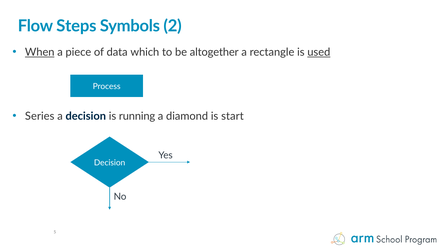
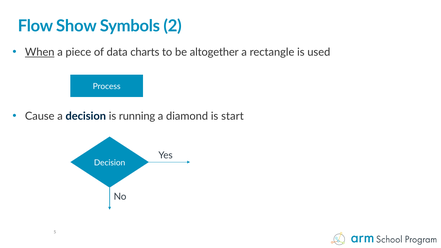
Steps: Steps -> Show (76, 26)
which: which -> charts (145, 52)
used underline: present -> none (319, 52)
Series: Series -> Cause (40, 116)
